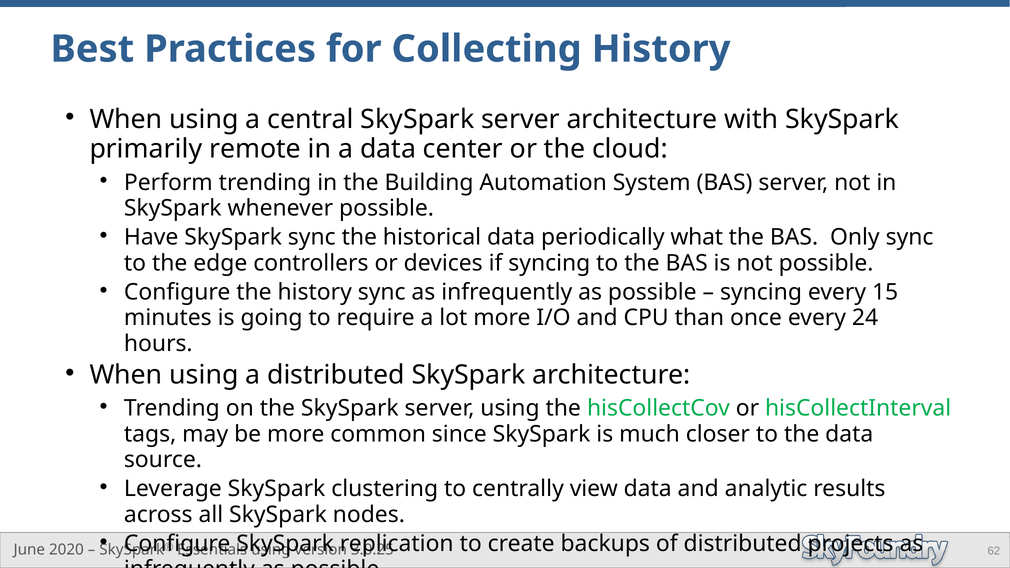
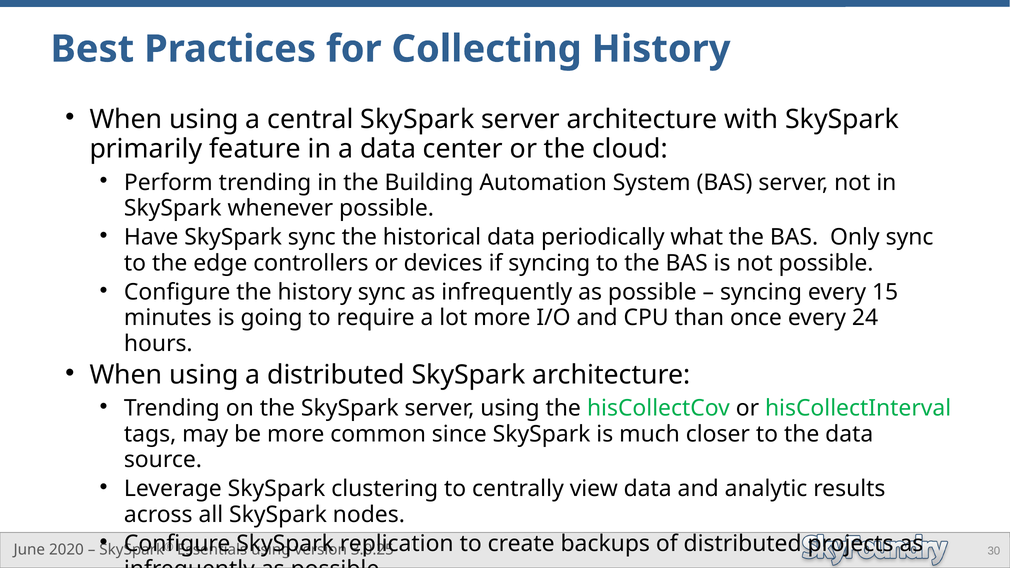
remote: remote -> feature (255, 149)
62: 62 -> 30 (994, 551)
